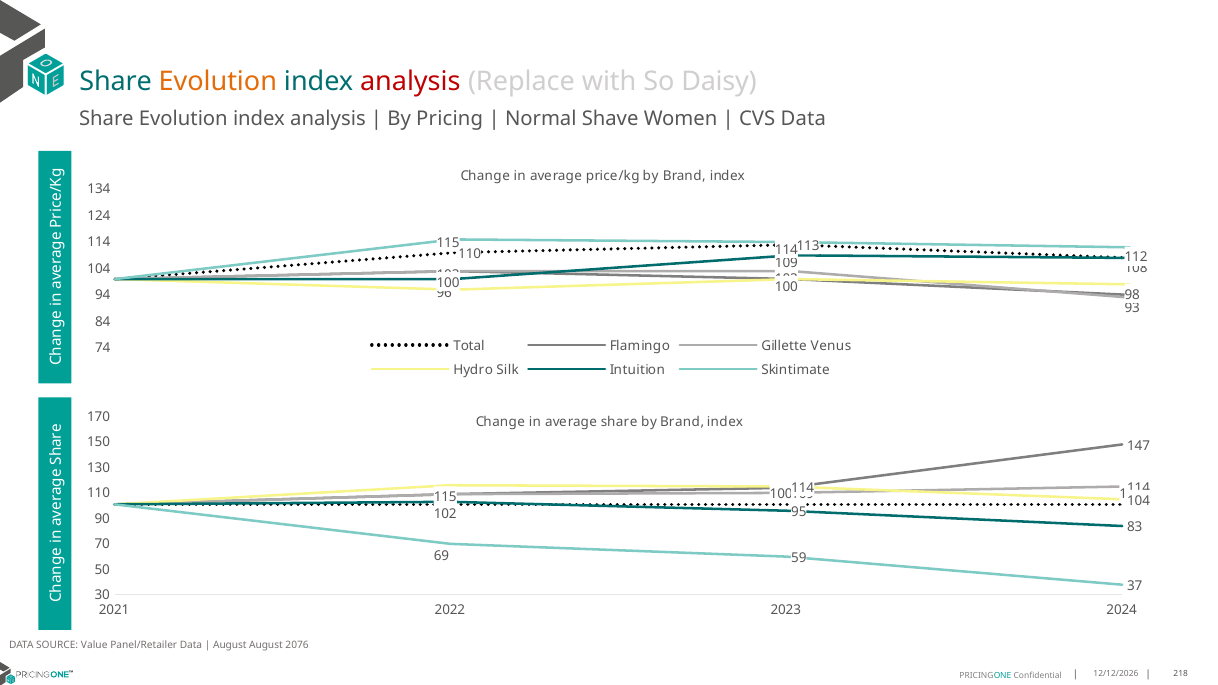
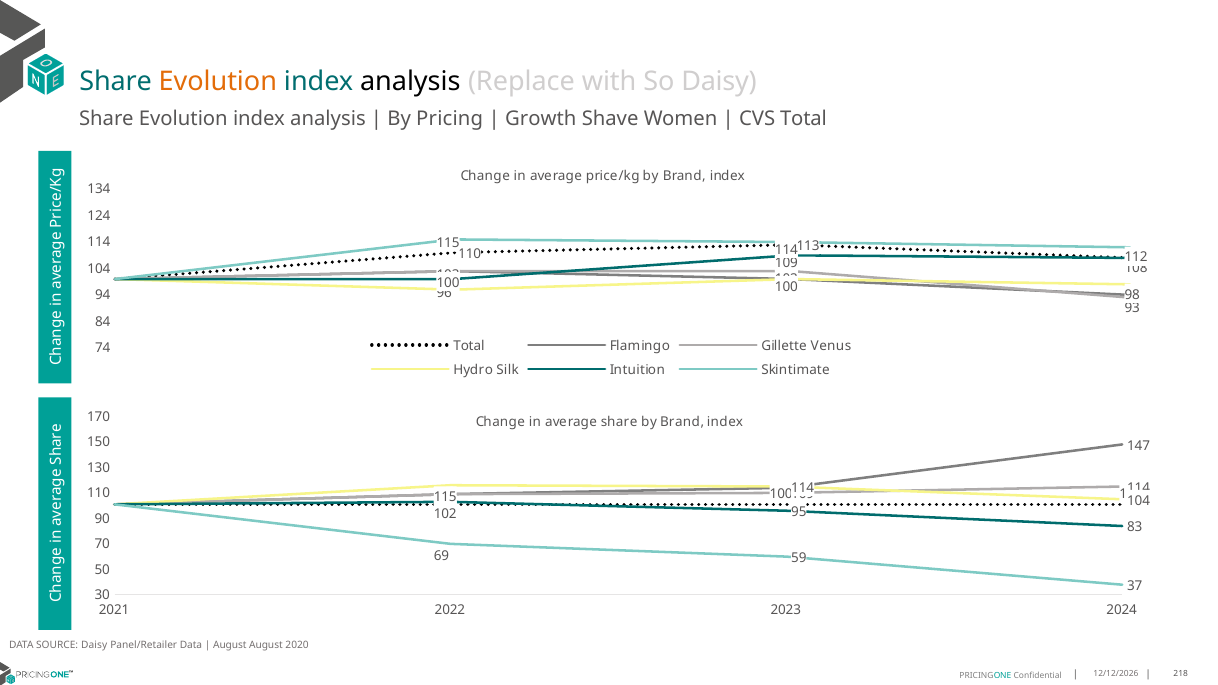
analysis colour: red -> black (410, 82)
Normal: Normal -> Growth (541, 119)
CVS Data: Data -> Total (803, 119)
SOURCE Value: Value -> Daisy (94, 645)
2076: 2076 -> 2020 (297, 645)
